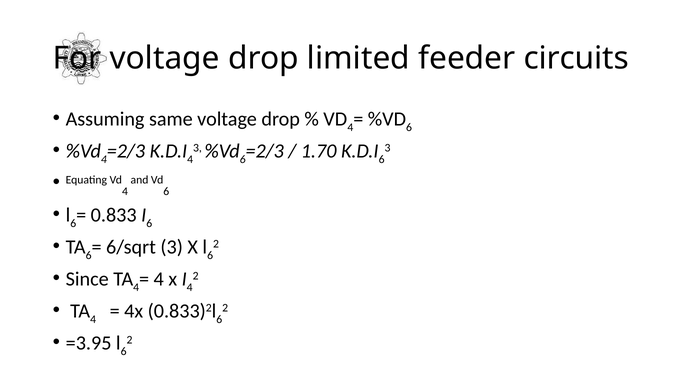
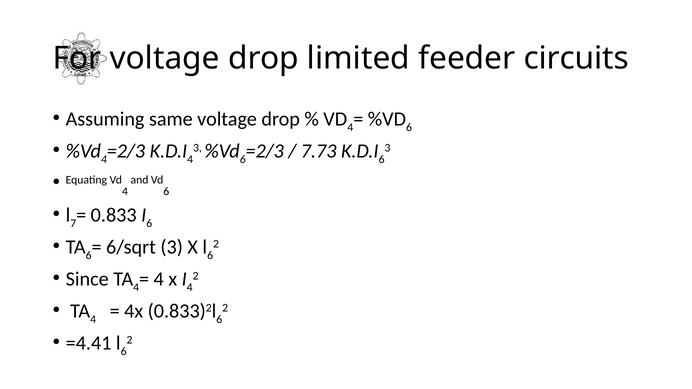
1.70: 1.70 -> 7.73 (319, 151)
6: 6 -> 7 (73, 223)
=3.95: =3.95 -> =4.41 (89, 344)
